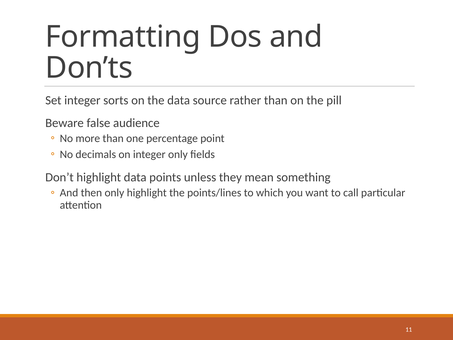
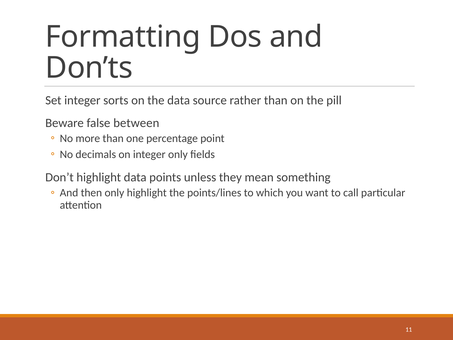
audience: audience -> between (136, 123)
